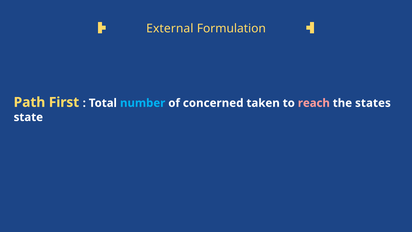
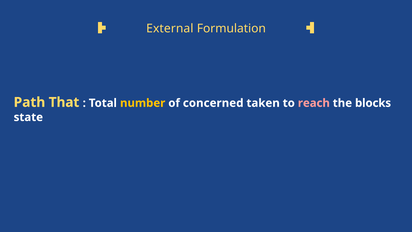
First: First -> That (64, 102)
number colour: light blue -> yellow (143, 103)
states: states -> blocks (373, 103)
